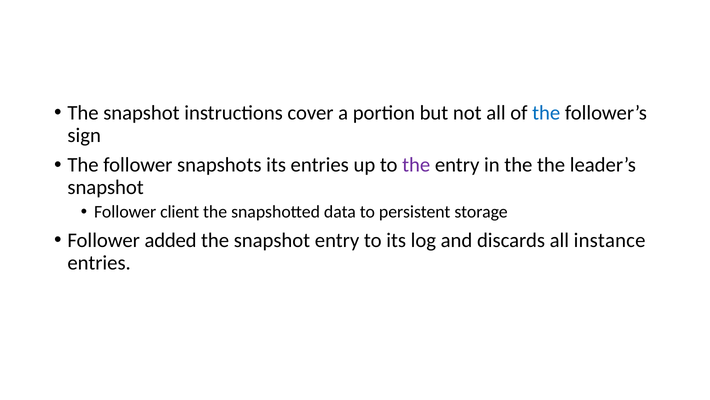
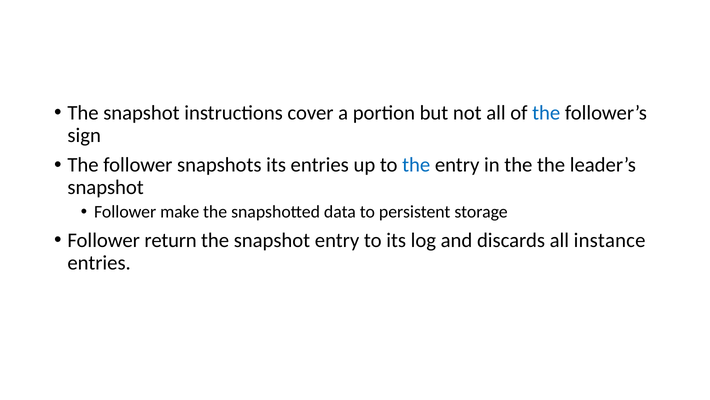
the colour: purple -> blue (416, 165)
client: client -> make (180, 212)
added: added -> return (171, 240)
